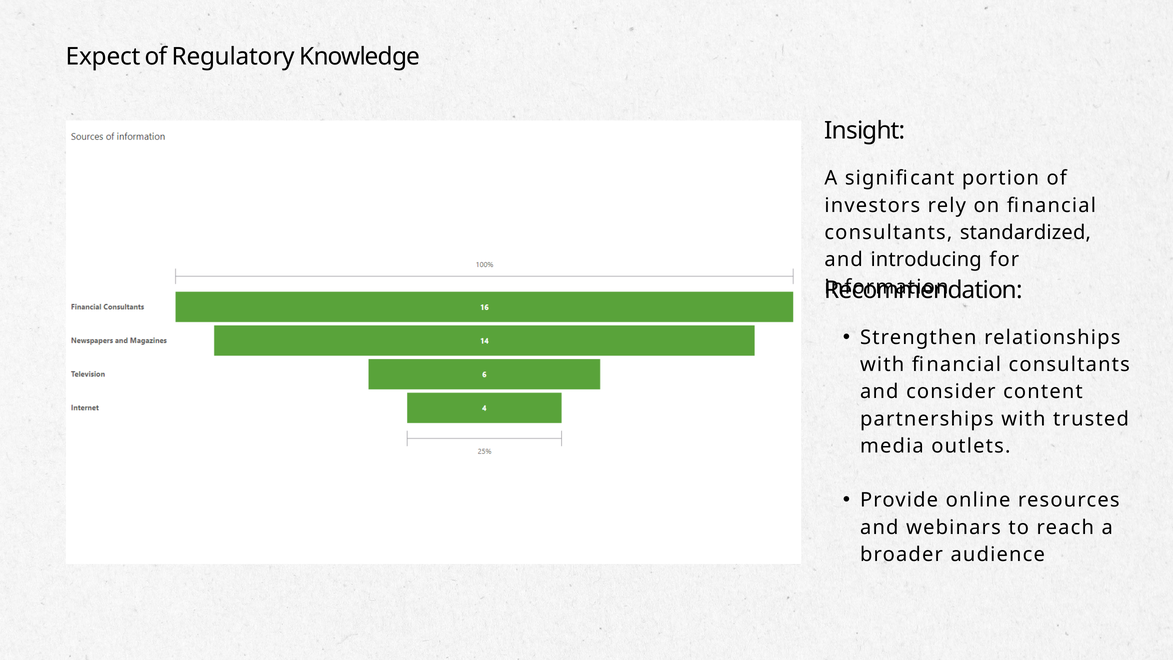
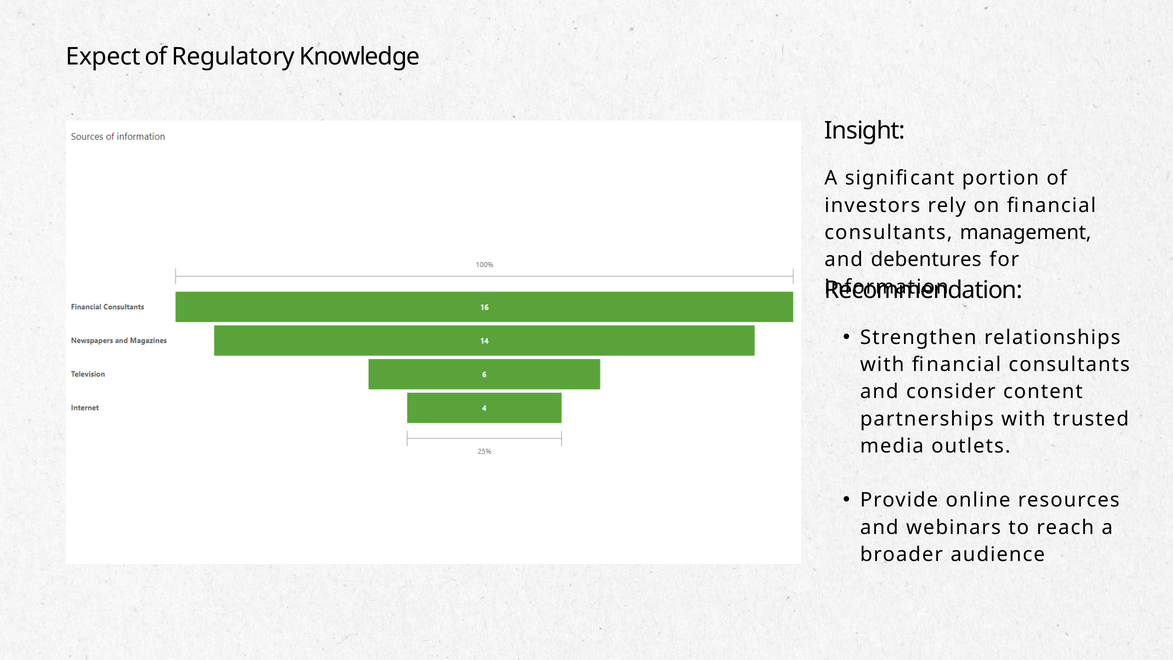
standardized: standardized -> management (1026, 233)
introducing: introducing -> debentures (926, 260)
